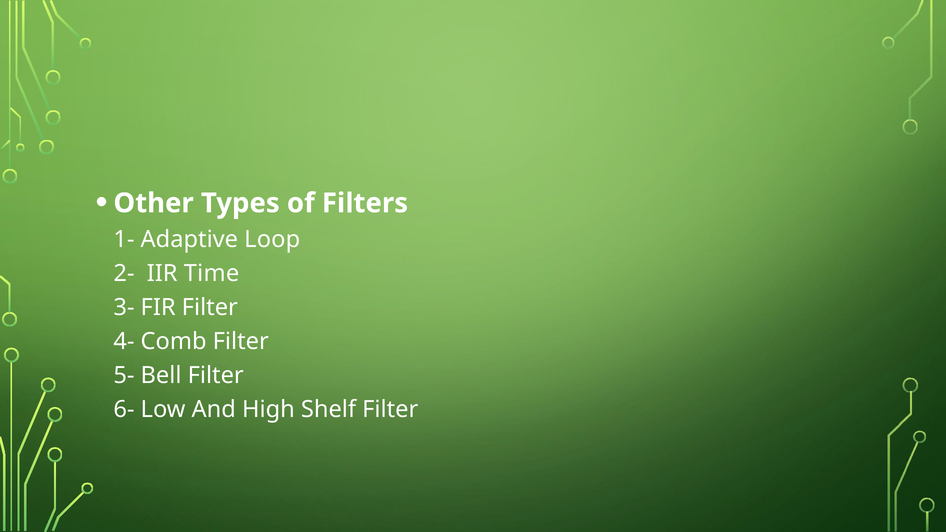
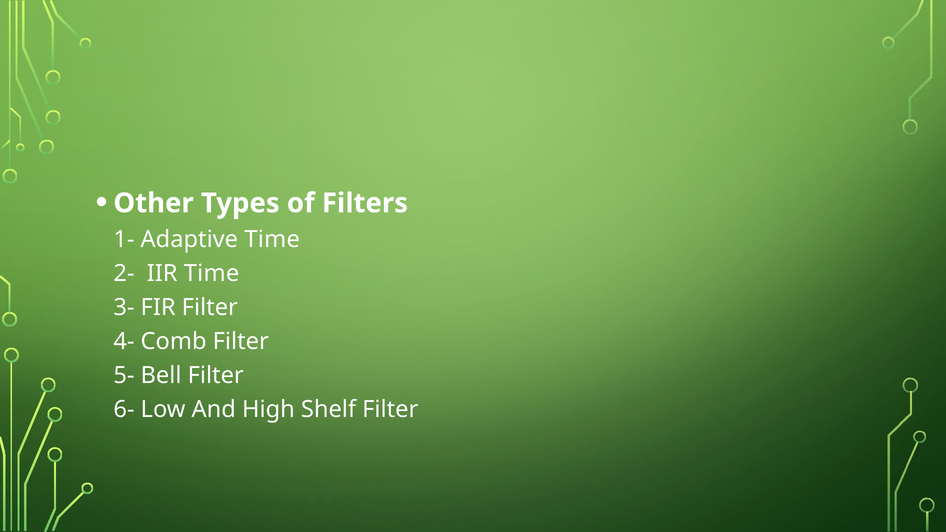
Adaptive Loop: Loop -> Time (272, 239)
